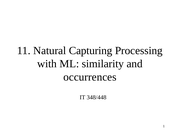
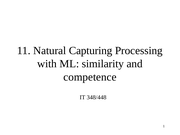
occurrences: occurrences -> competence (90, 77)
